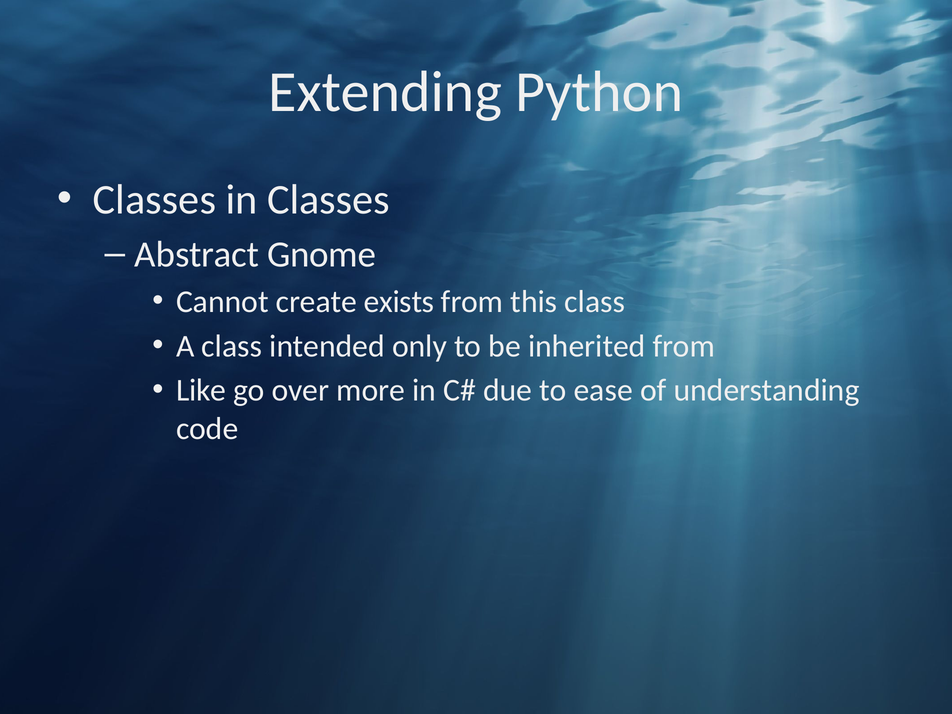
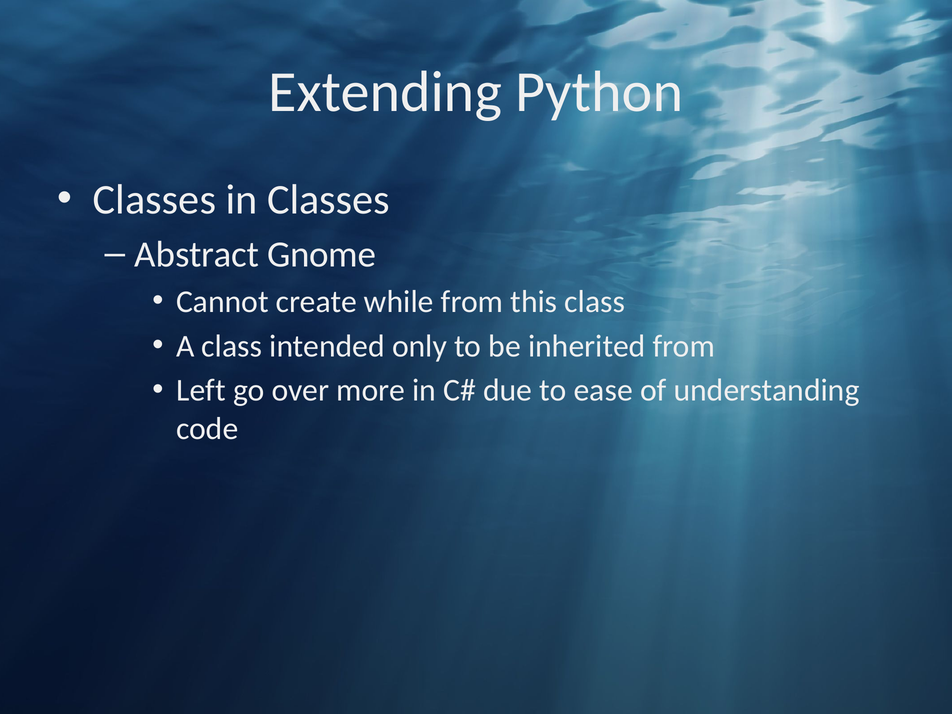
exists: exists -> while (399, 302)
Like: Like -> Left (201, 390)
